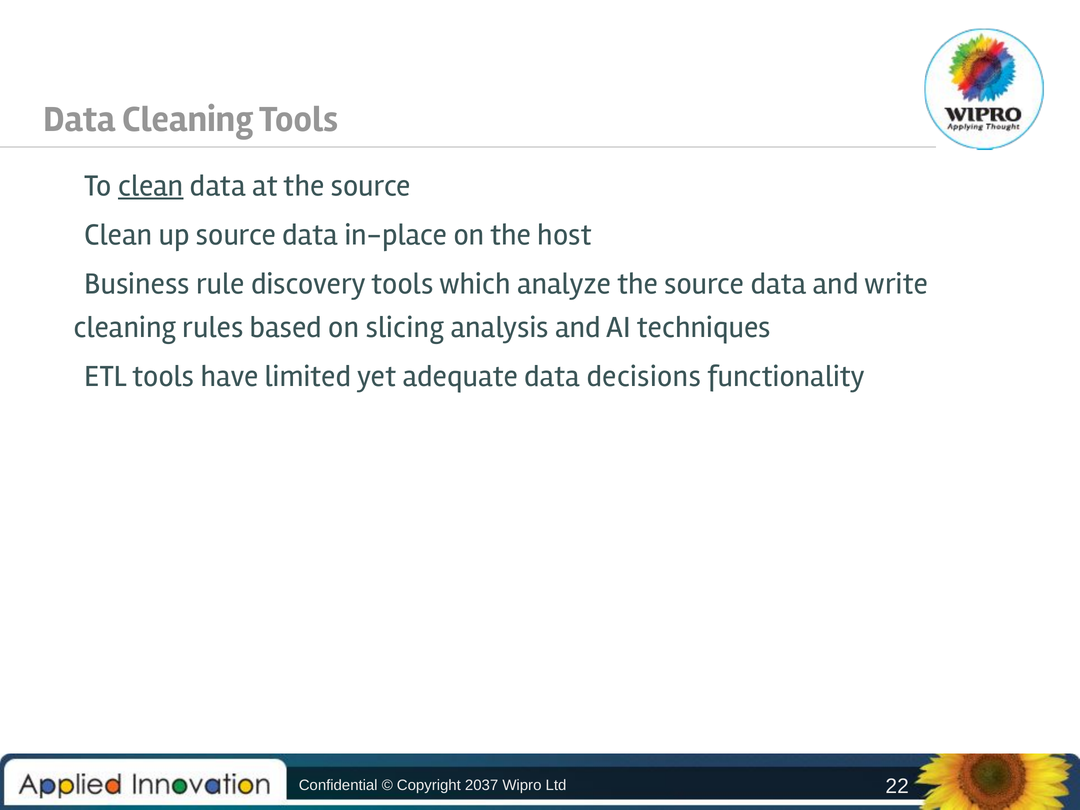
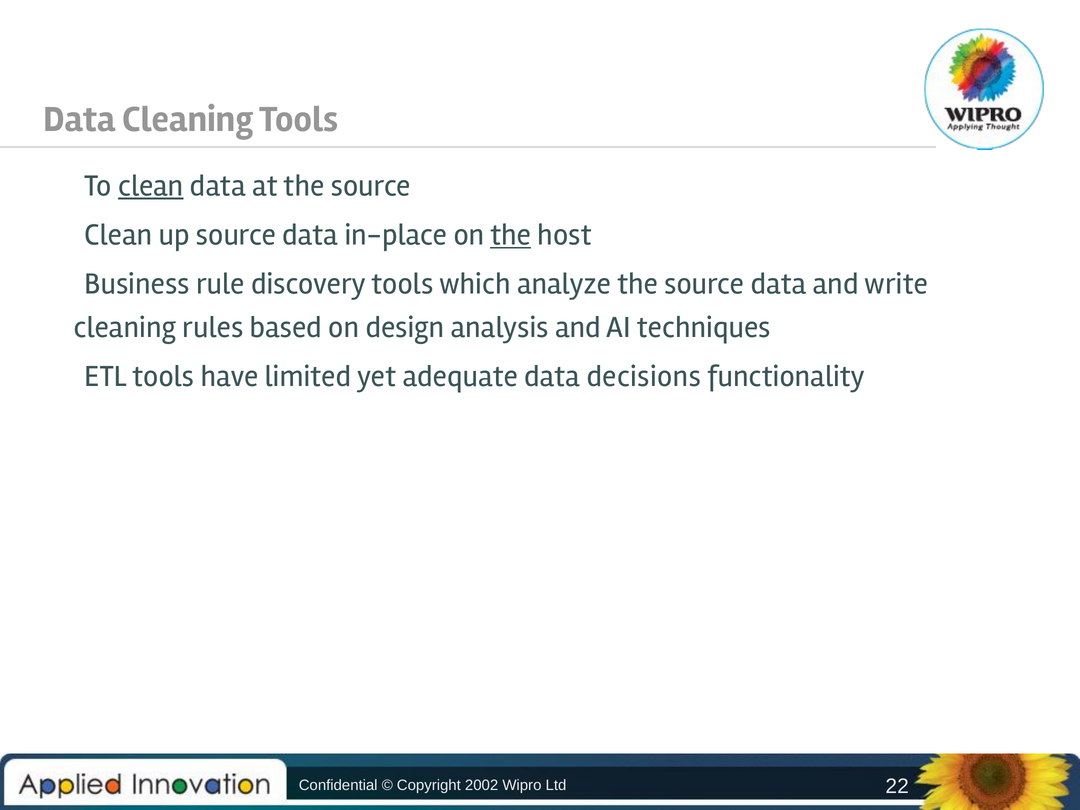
the underline: none -> present (511, 235)
slicing: slicing -> design (405, 327)
2037: 2037 -> 2002 (482, 785)
